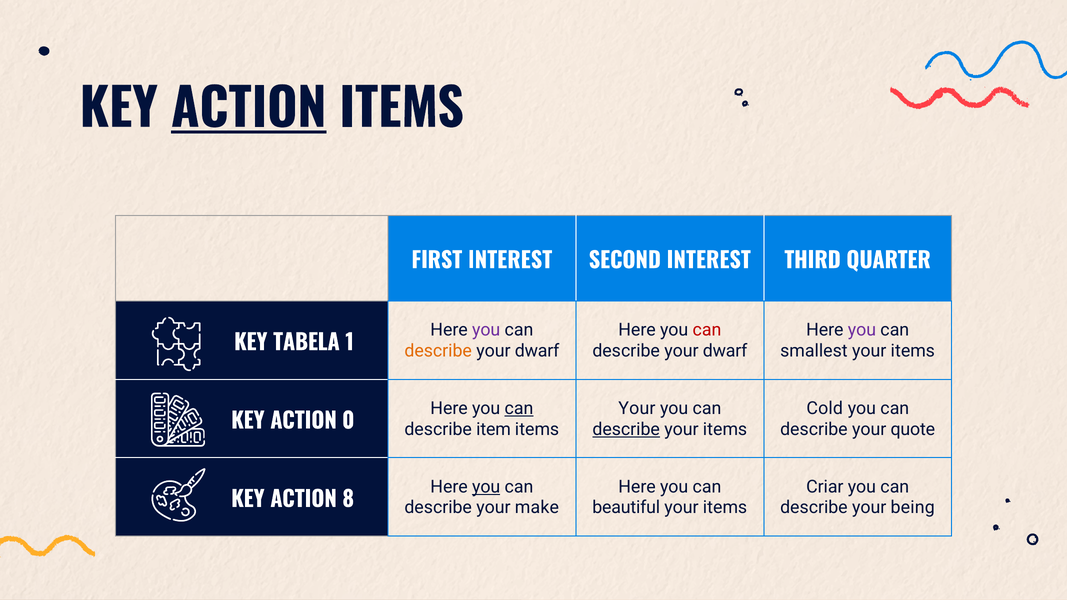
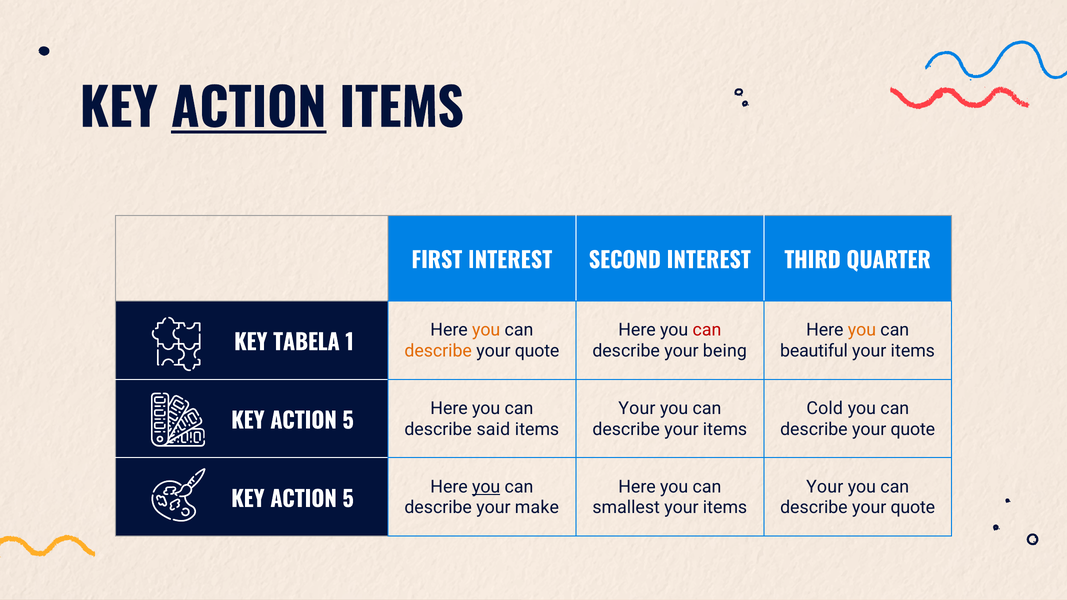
you colour: purple -> orange (486, 330)
you colour: purple -> orange (862, 330)
dwarf: dwarf -> quote (537, 351)
dwarf: dwarf -> being (725, 351)
smallest: smallest -> beautiful (814, 351)
can underline: present -> none (519, 408)
0: 0 -> 5 (348, 421)
item: item -> said (493, 429)
describe underline: present -> none (626, 429)
Criar: Criar -> Your (825, 487)
8: 8 -> 5 (348, 500)
beautiful: beautiful -> smallest (626, 508)
being: being -> quote (913, 508)
